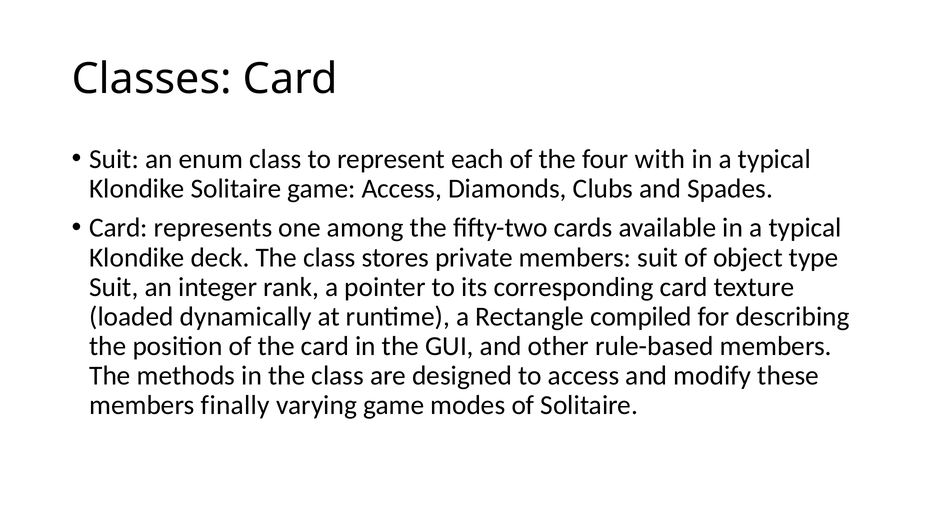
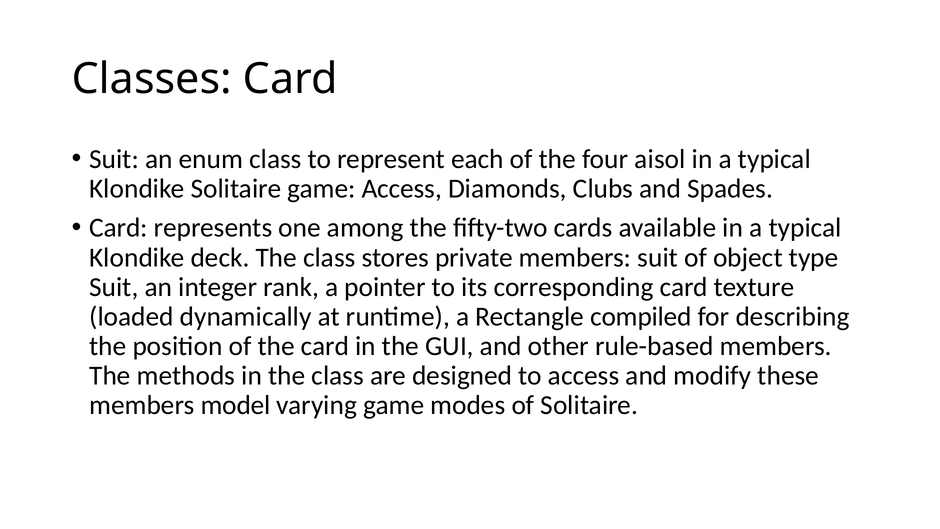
with: with -> aisol (660, 159)
finally: finally -> model (236, 405)
